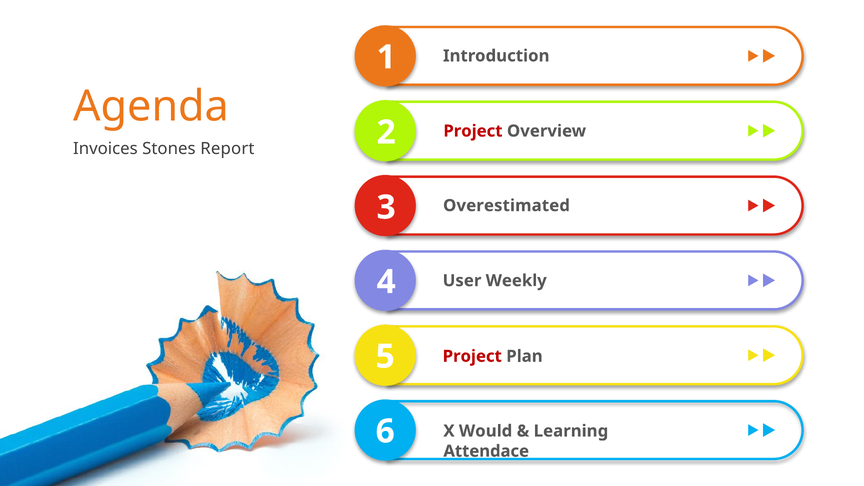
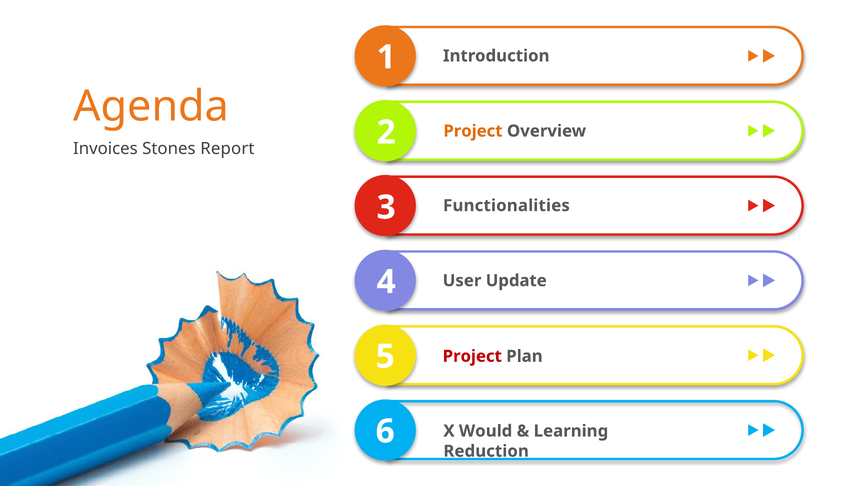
Project colour: red -> orange (473, 131)
Overestimated: Overestimated -> Functionalities (506, 206)
Weekly: Weekly -> Update (516, 281)
Attendace: Attendace -> Reduction (486, 451)
